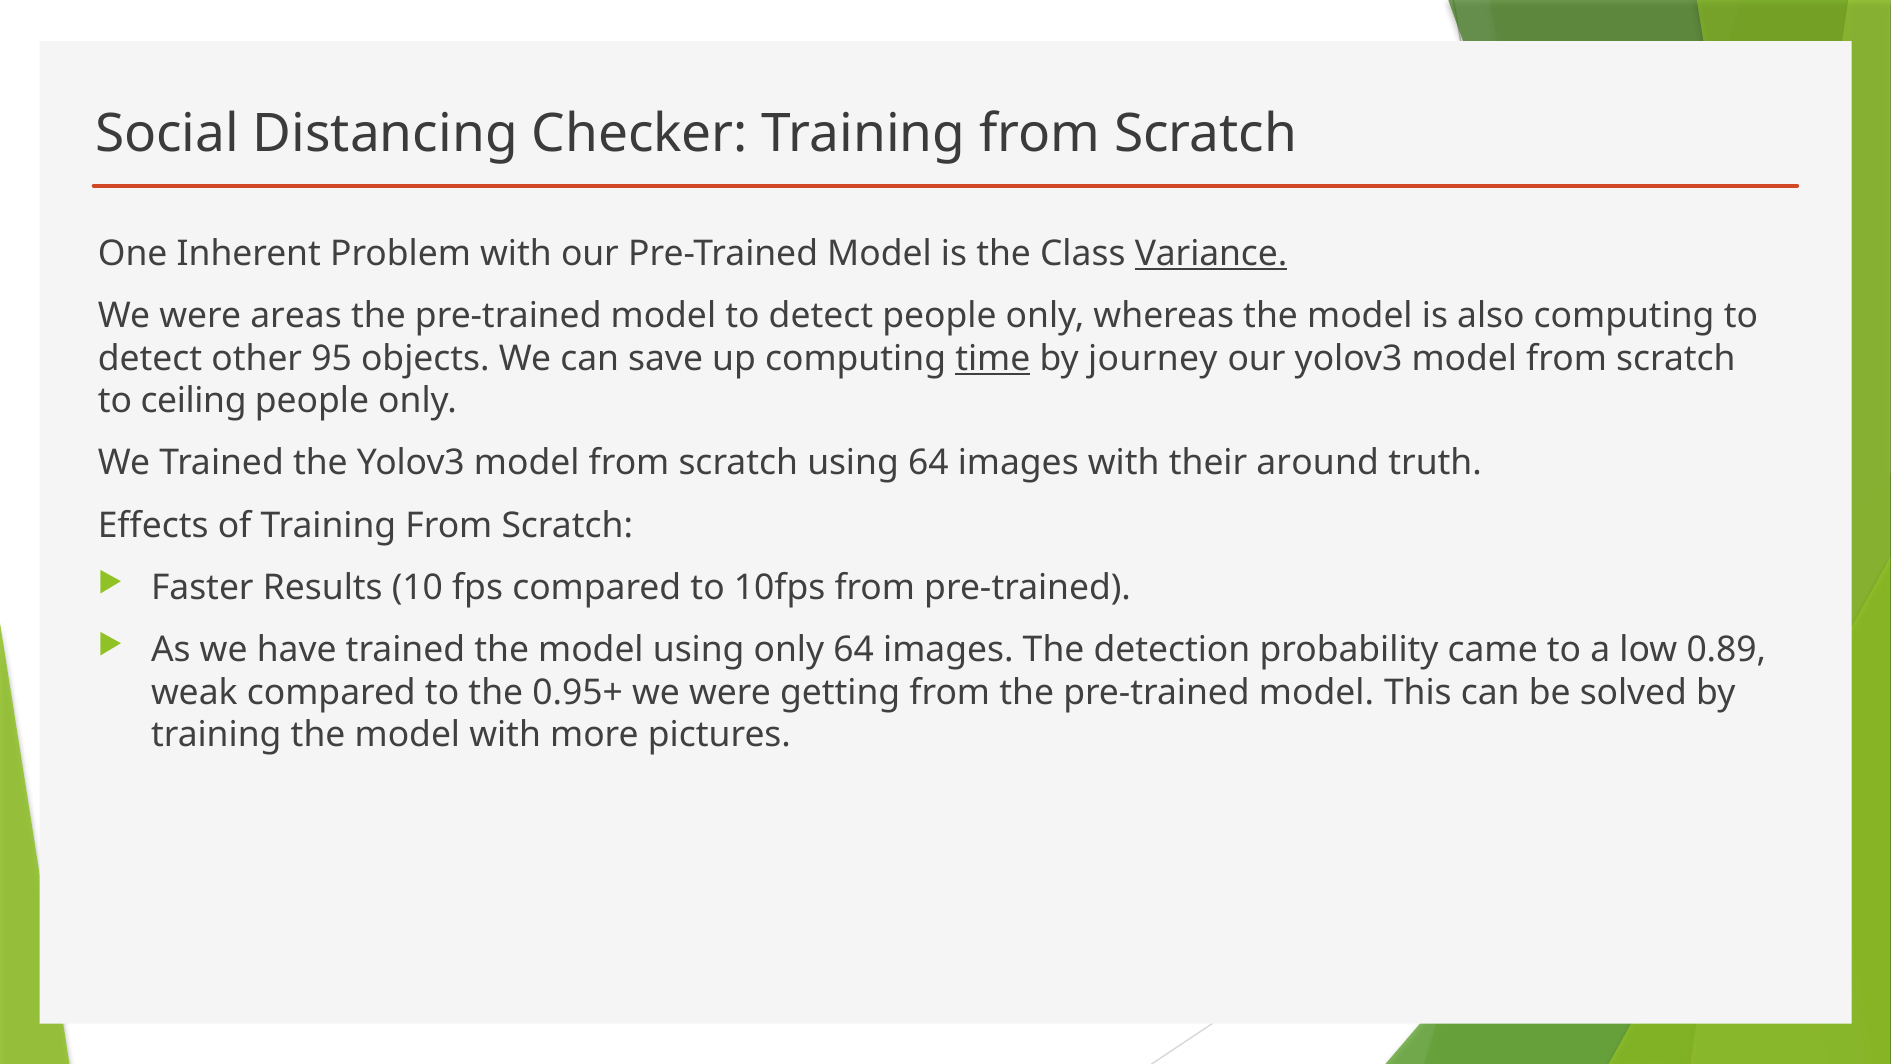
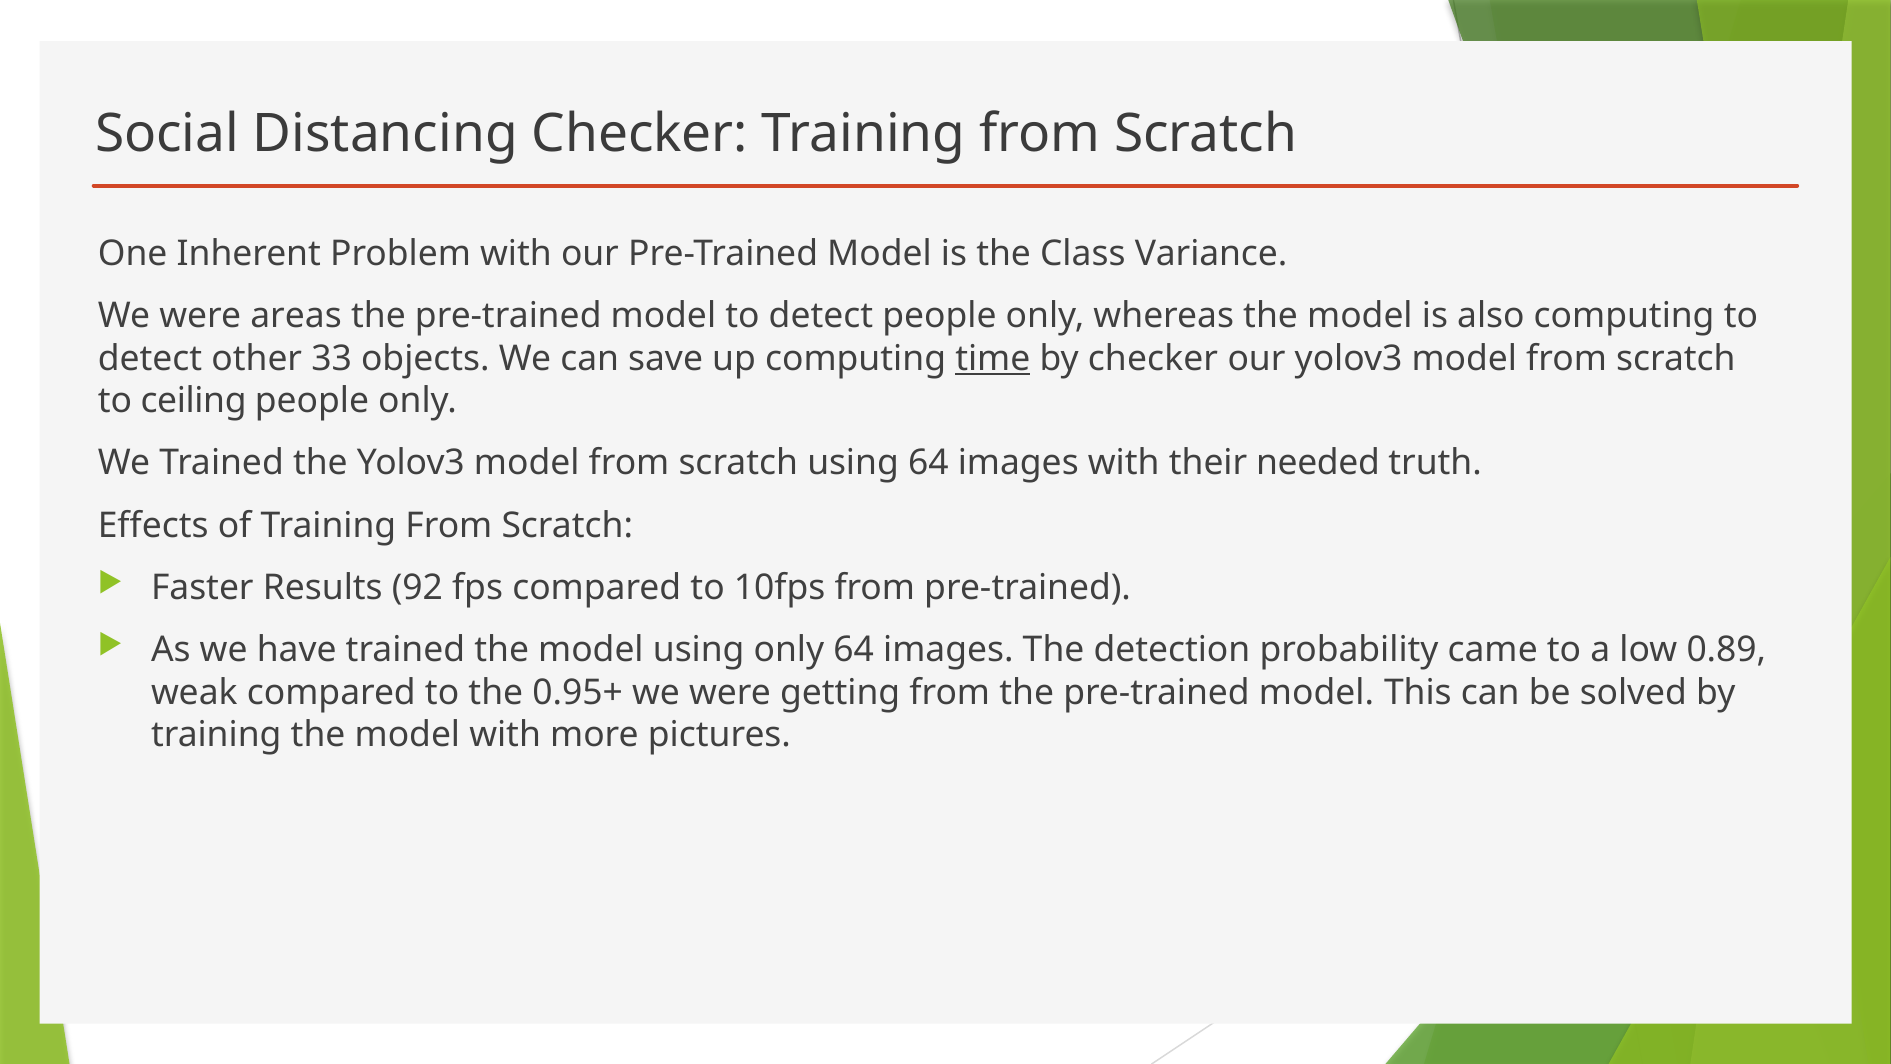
Variance underline: present -> none (1211, 254)
95: 95 -> 33 (332, 358)
by journey: journey -> checker (1153, 358)
around: around -> needed (1318, 463)
10: 10 -> 92 (417, 588)
